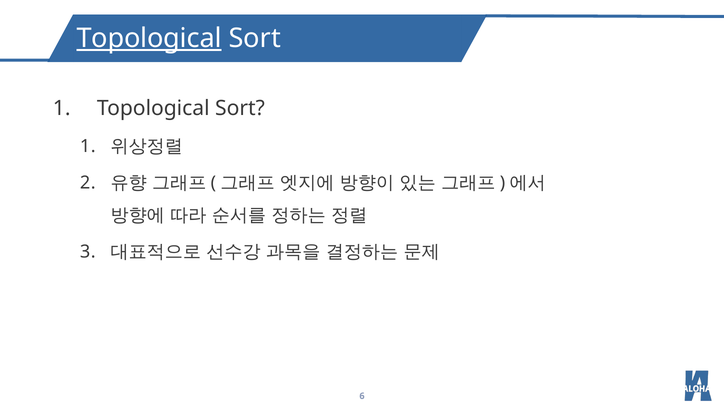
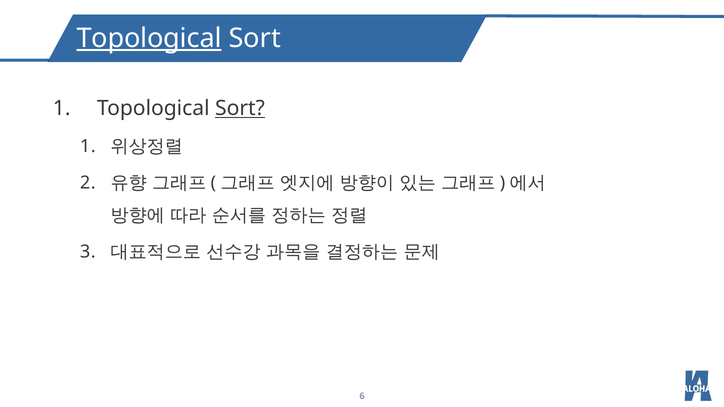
Sort underline: none -> present (240, 109)
